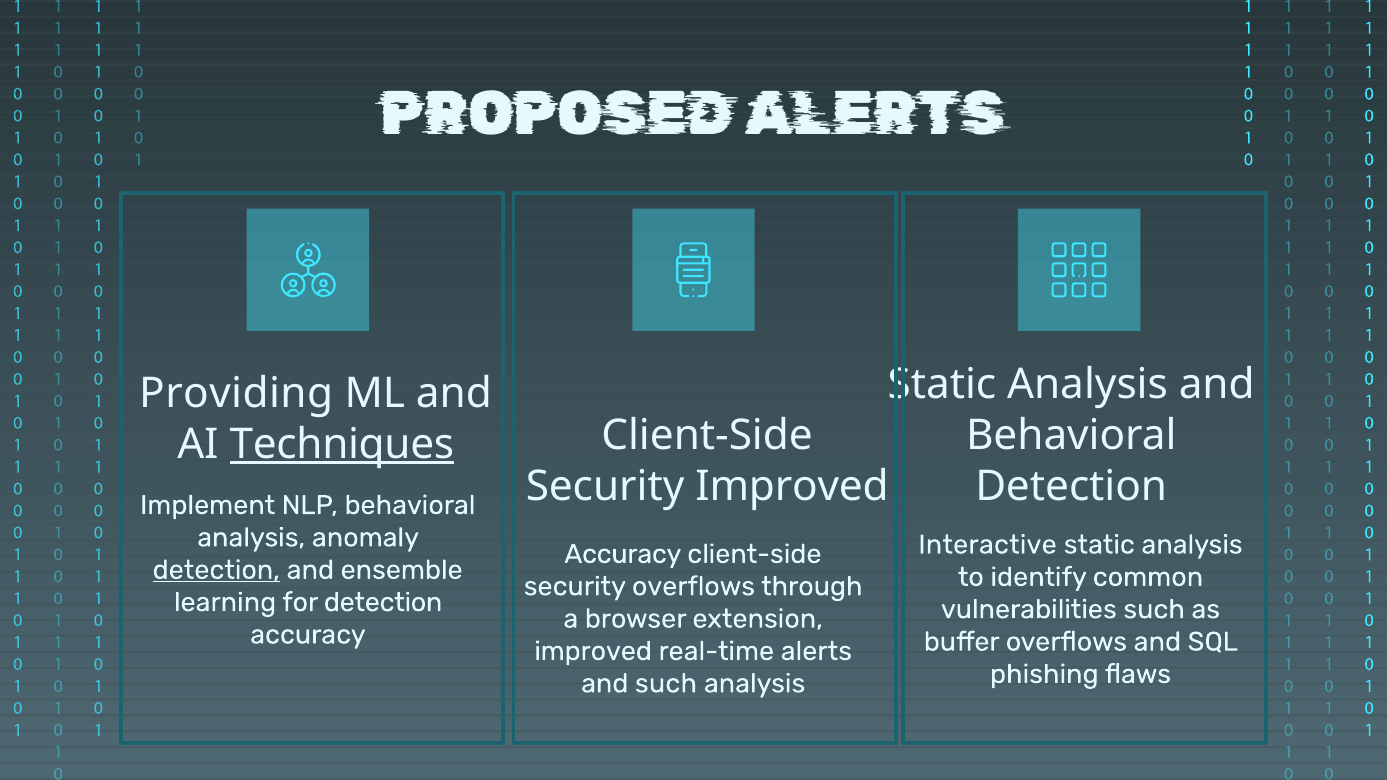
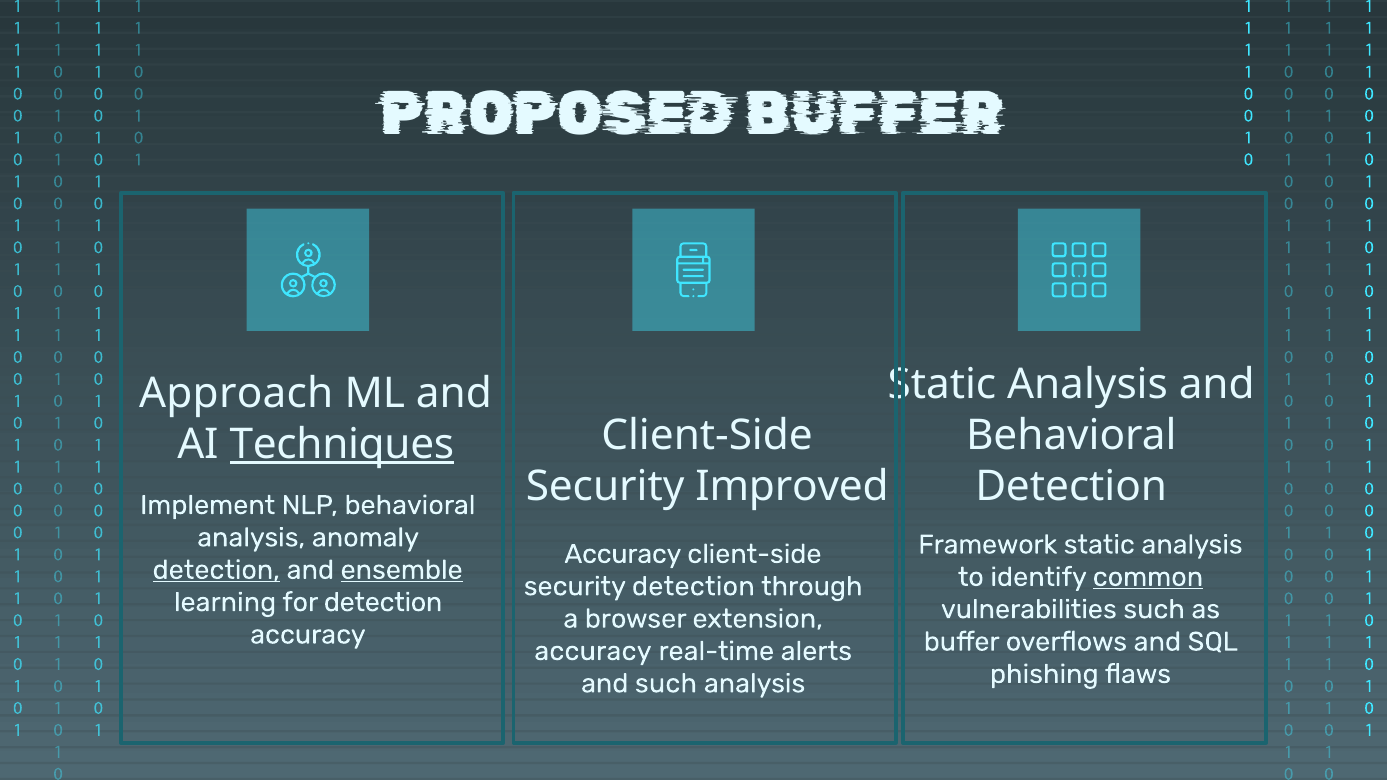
PROPOSED ALERTS: ALERTS -> BUFFER (875, 114)
Providing: Providing -> Approach (236, 393)
Interactive: Interactive -> Framework (988, 545)
ensemble underline: none -> present (402, 570)
common underline: none -> present (1148, 577)
security overflows: overflows -> detection (693, 587)
improved: improved -> accuracy (593, 651)
